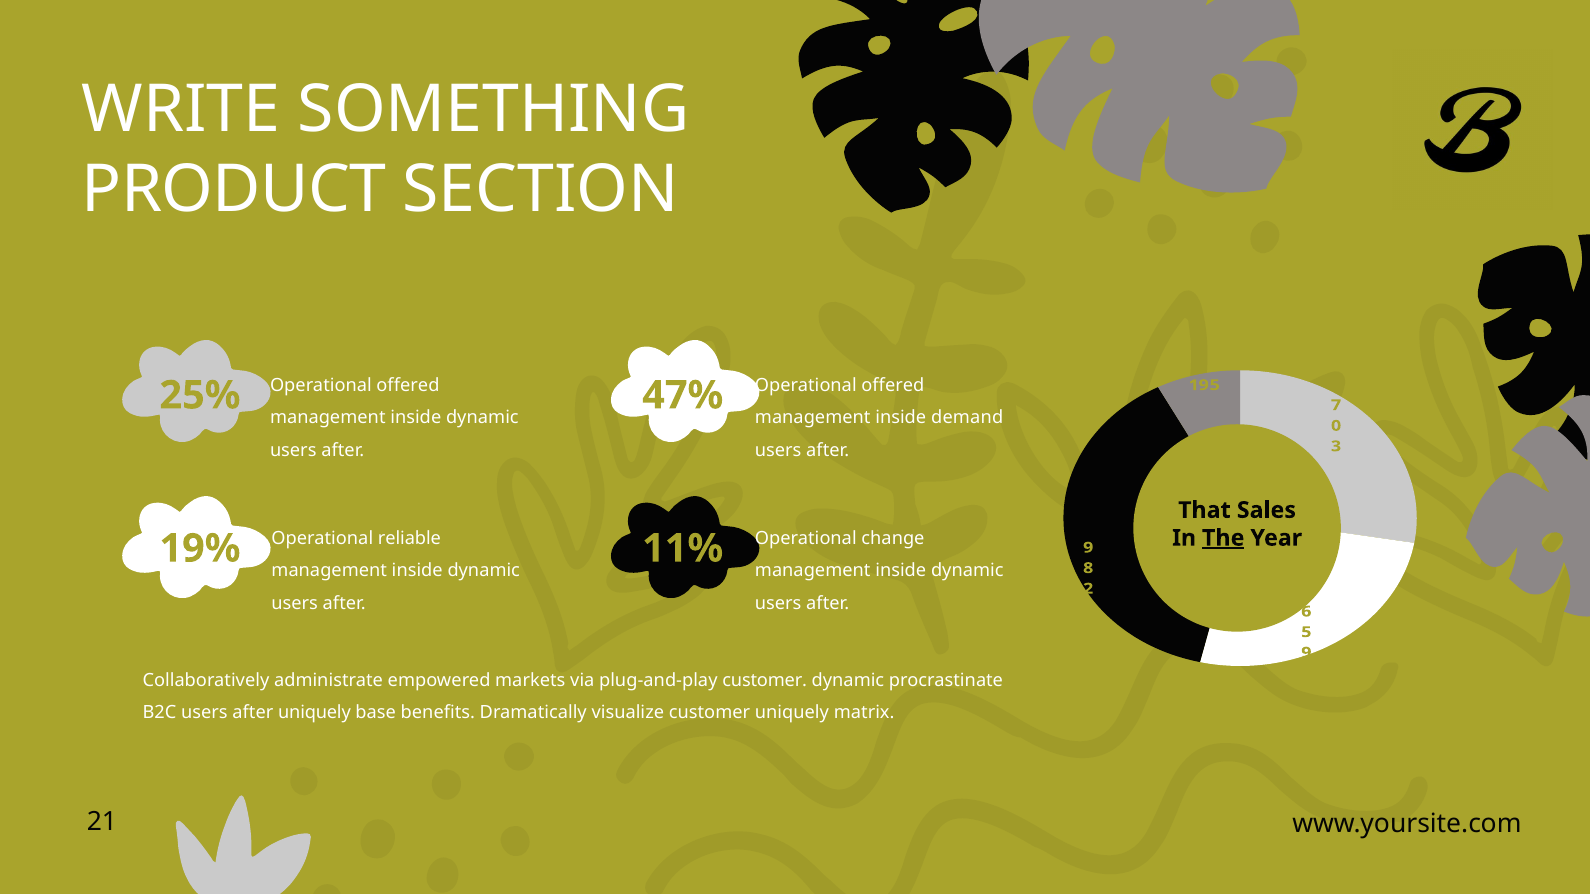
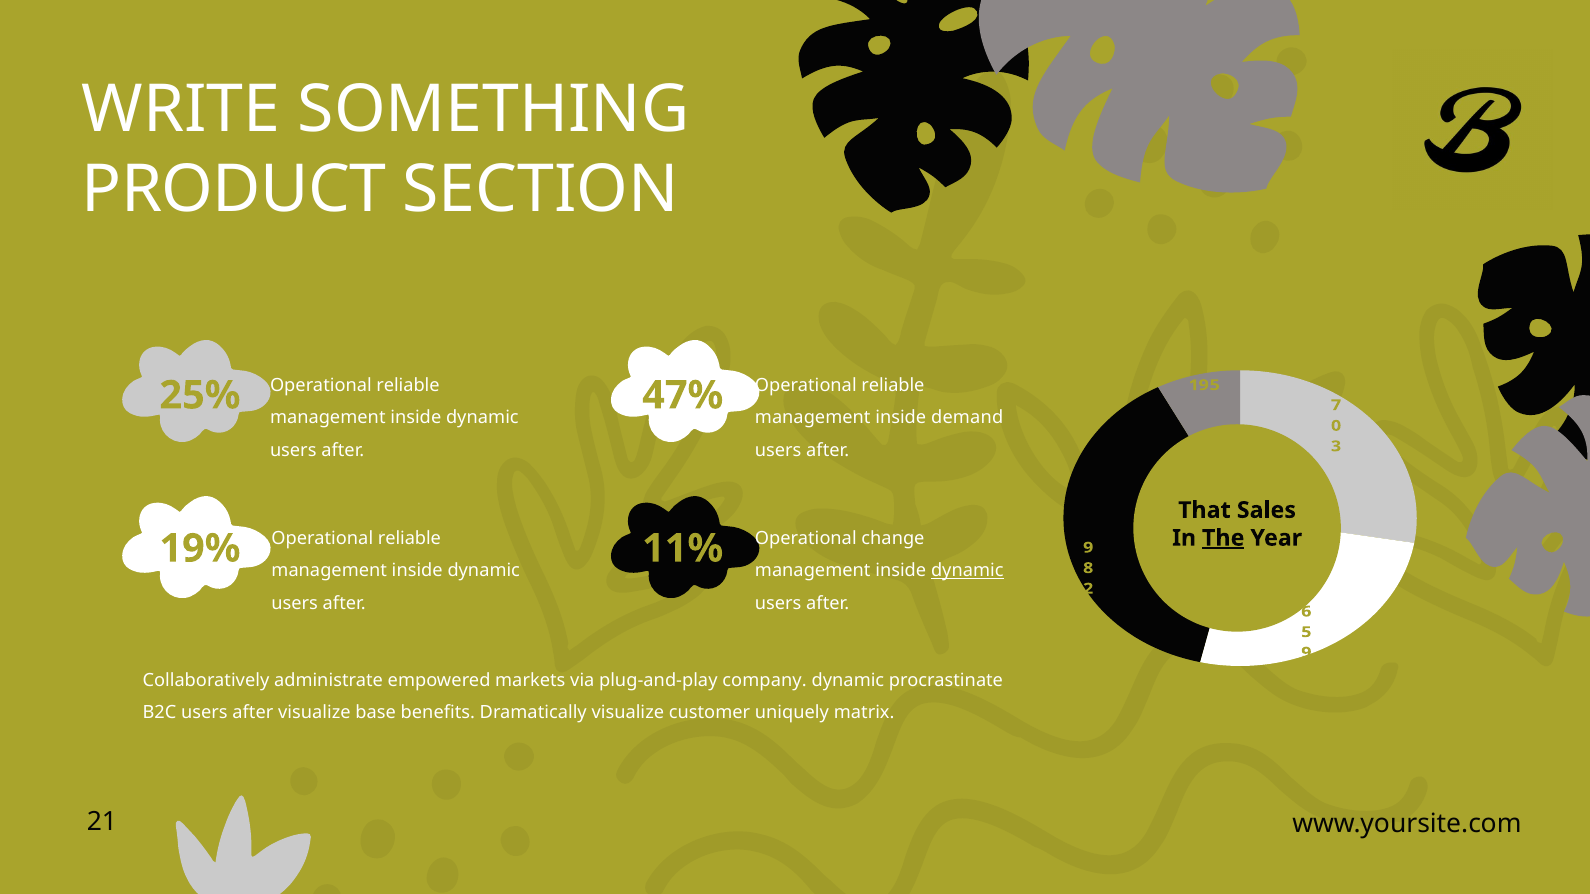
offered: offered -> reliable (408, 385)
offered: offered -> reliable (893, 385)
dynamic underline: none -> present (967, 571)
plug-and-play customer: customer -> company (765, 680)
after uniquely: uniquely -> visualize (314, 713)
